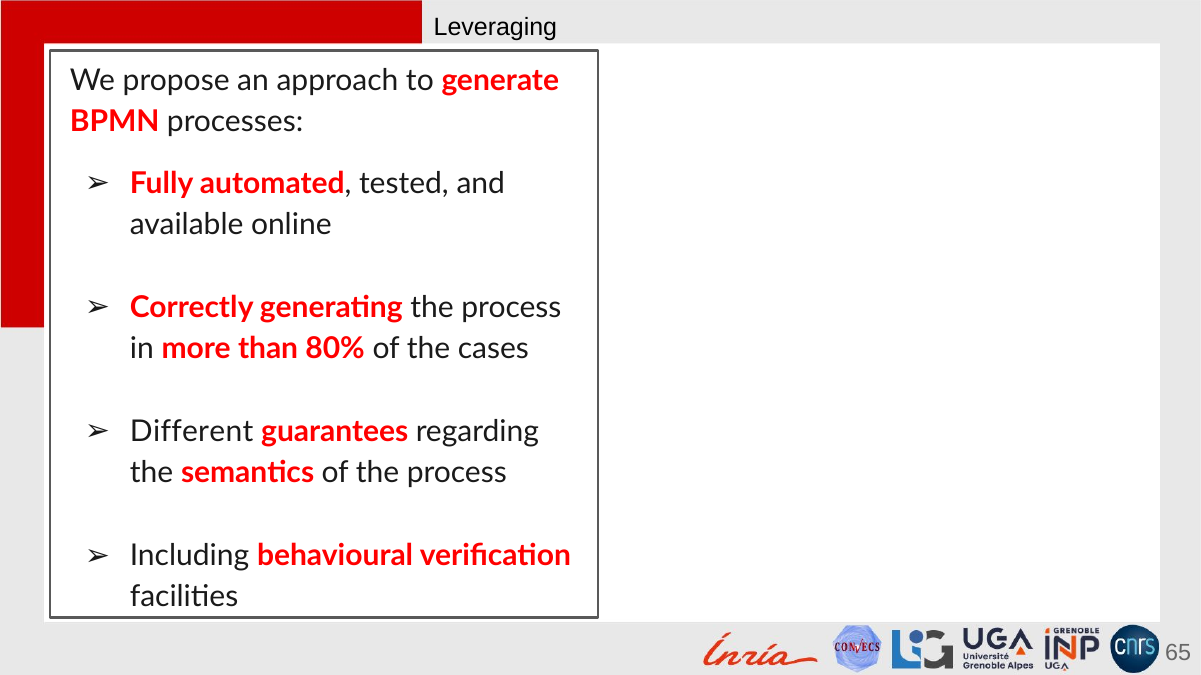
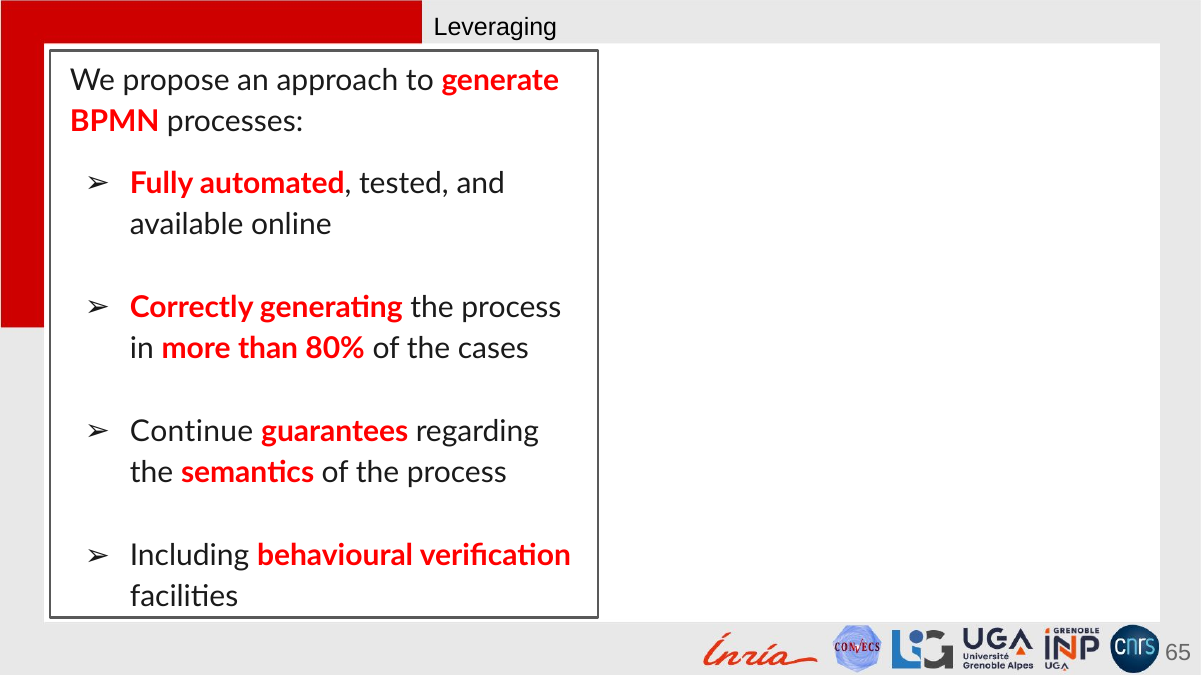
Different: Different -> Continue (192, 432)
